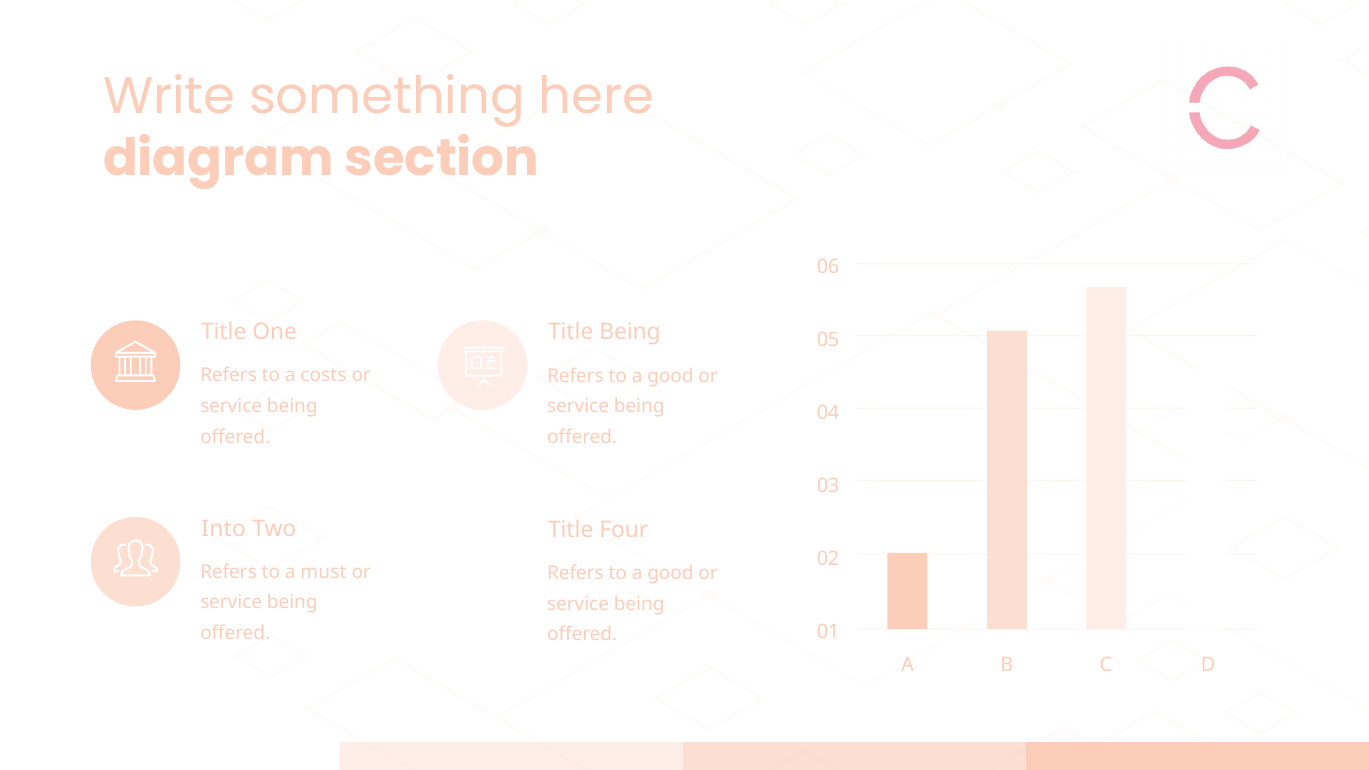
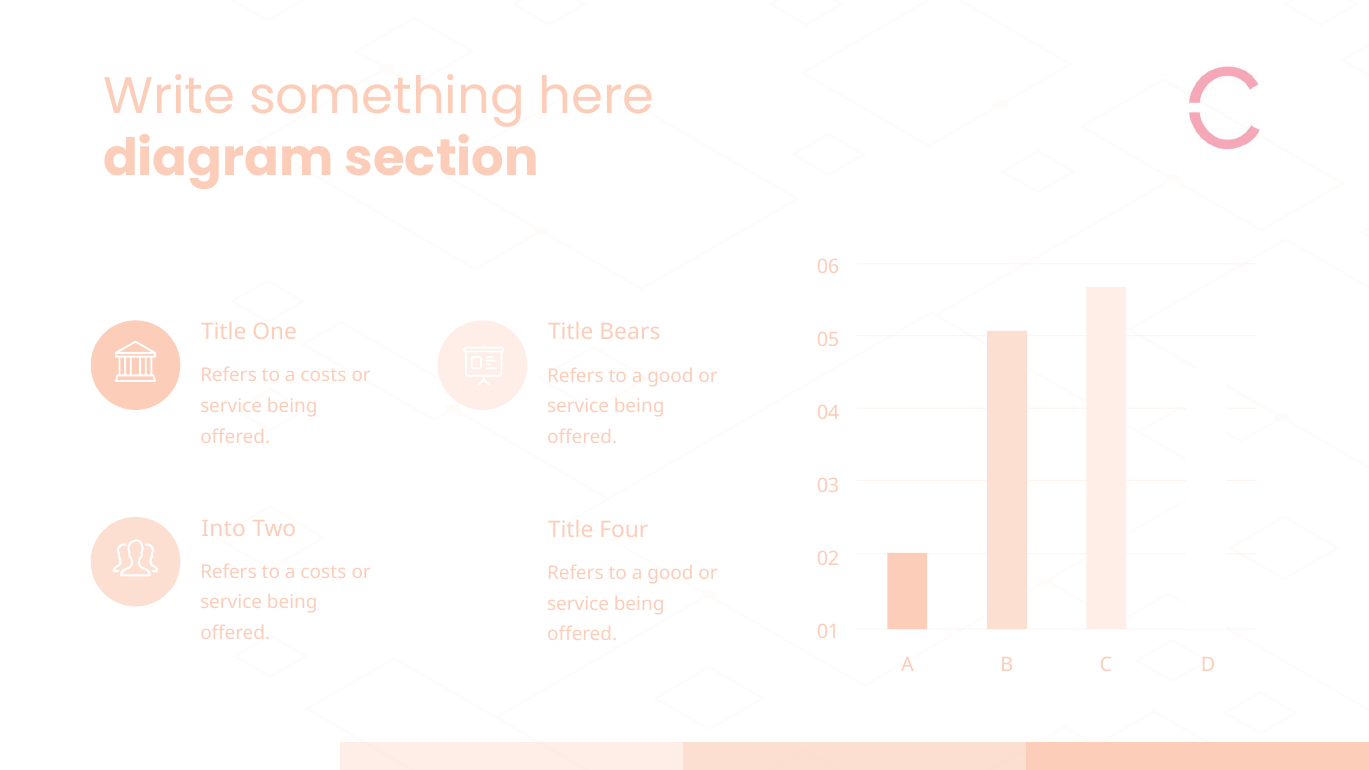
Title Being: Being -> Bears (630, 332)
must: must -> costs (323, 572)
